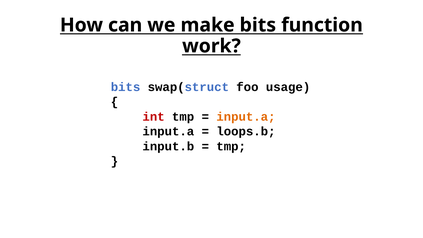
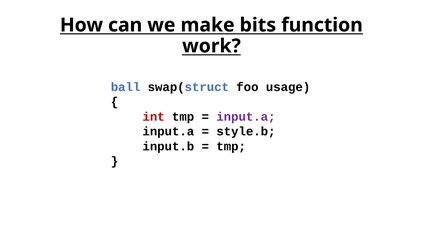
bits: bits -> ball (126, 87)
input.a colour: orange -> purple (246, 117)
loops.b: loops.b -> style.b (246, 131)
